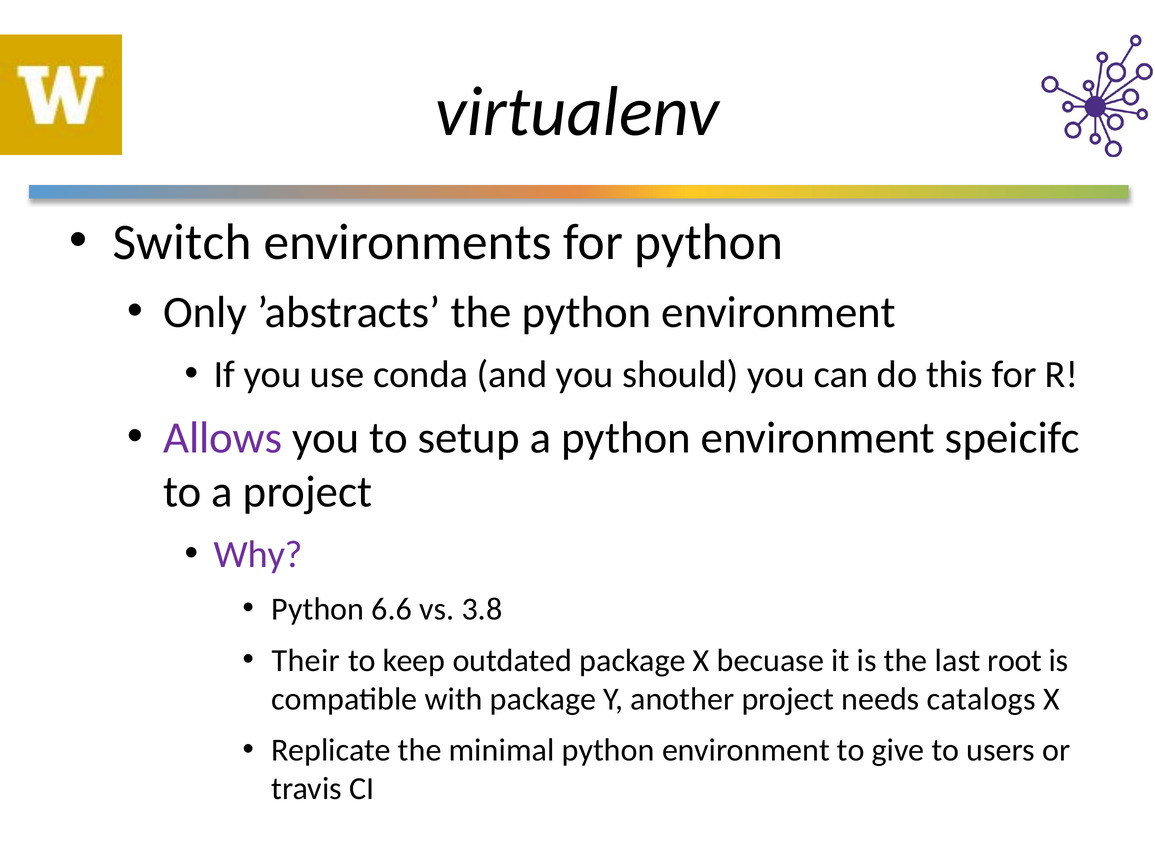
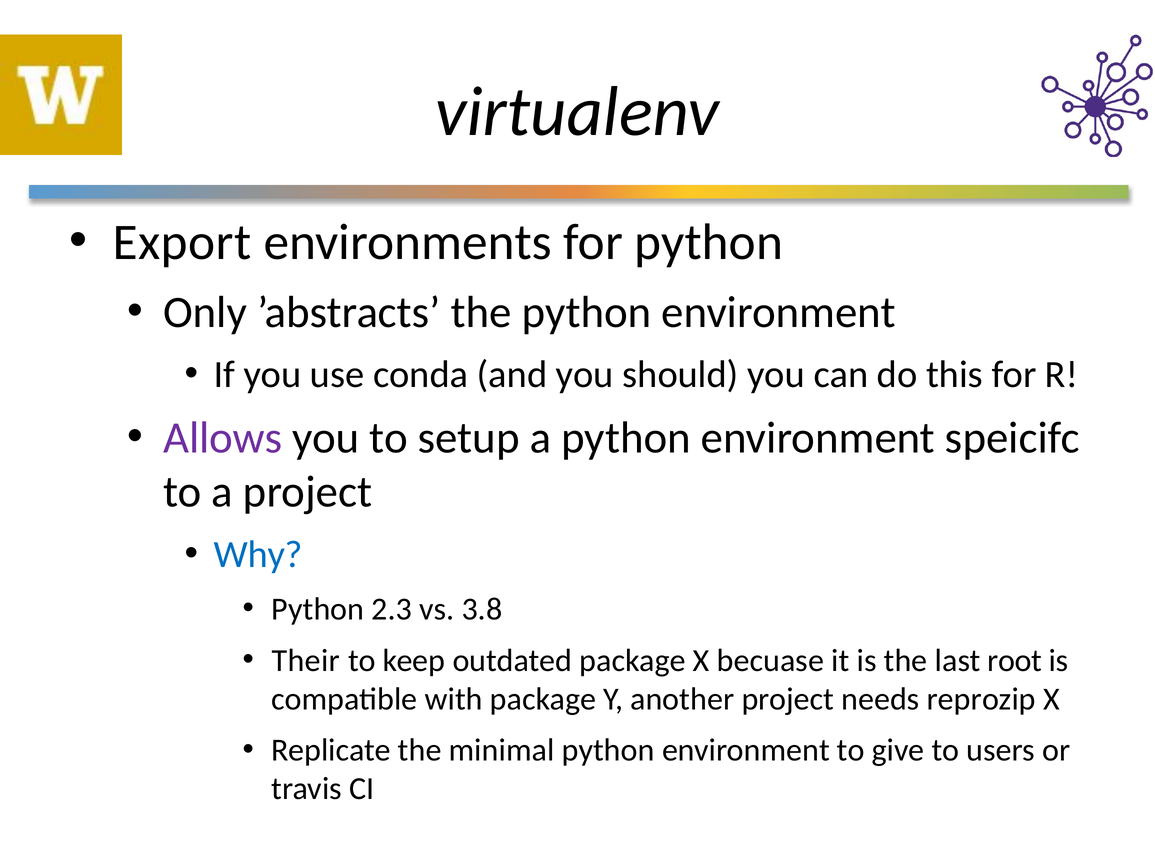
Switch: Switch -> Export (182, 242)
Why colour: purple -> blue (258, 555)
6.6: 6.6 -> 2.3 (392, 609)
catalogs: catalogs -> reprozip (981, 699)
